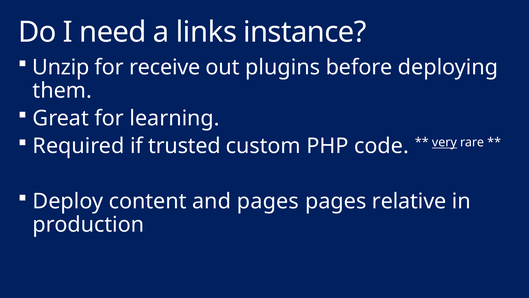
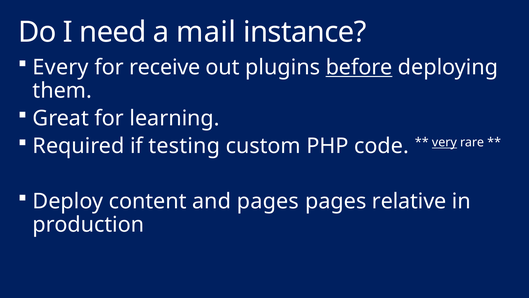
links: links -> mail (206, 32)
Unzip: Unzip -> Every (61, 67)
before underline: none -> present (359, 67)
trusted: trusted -> testing (184, 146)
